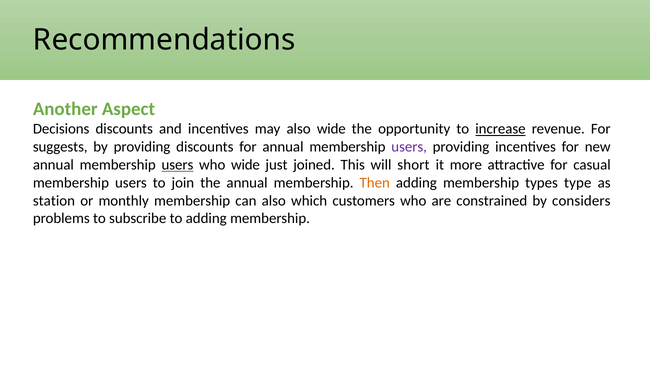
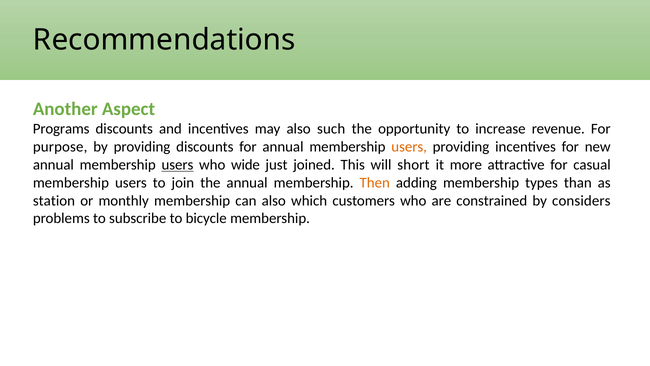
Decisions: Decisions -> Programs (61, 129)
also wide: wide -> such (331, 129)
increase underline: present -> none (500, 129)
suggests: suggests -> purpose (60, 147)
users colour: purple -> orange (409, 147)
type: type -> than (578, 183)
to adding: adding -> bicycle (206, 218)
